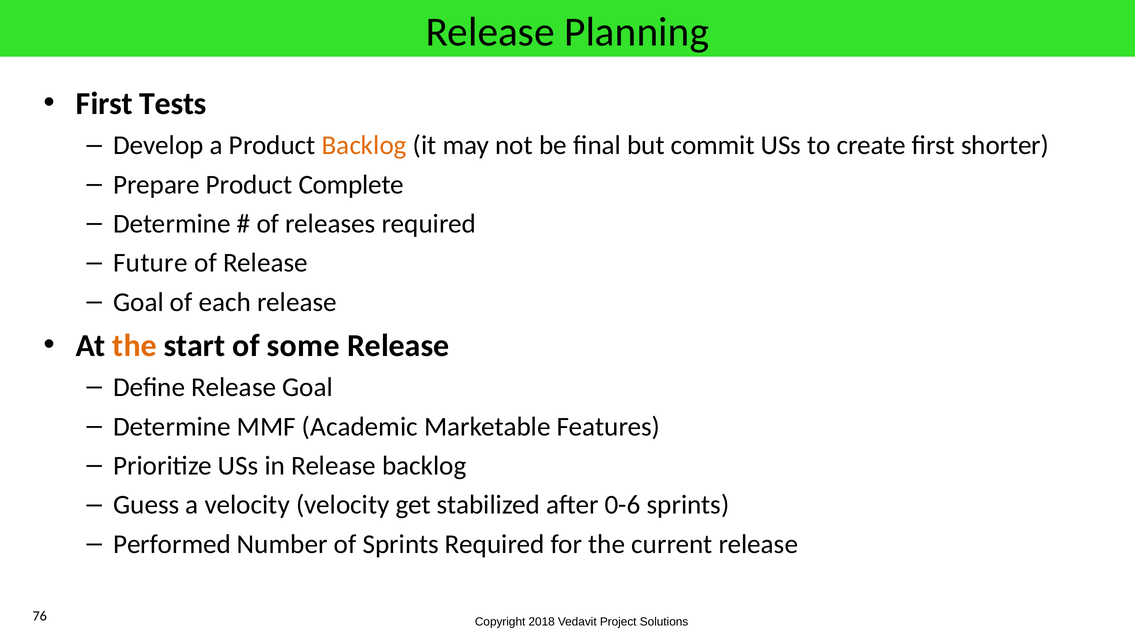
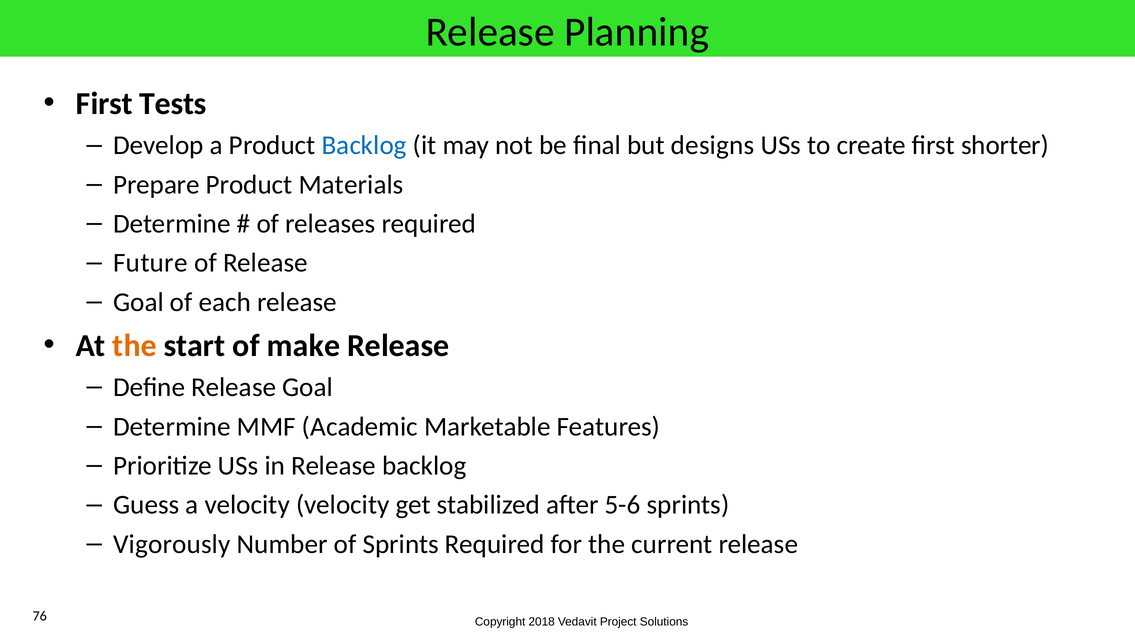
Backlog colour: orange -> blue (364, 145)
commit: commit -> designs (713, 145)
Complete: Complete -> Materials (351, 185)
some: some -> make (303, 346)
0-6: 0-6 -> 5-6 (623, 505)
Performed: Performed -> Vigorously (172, 545)
